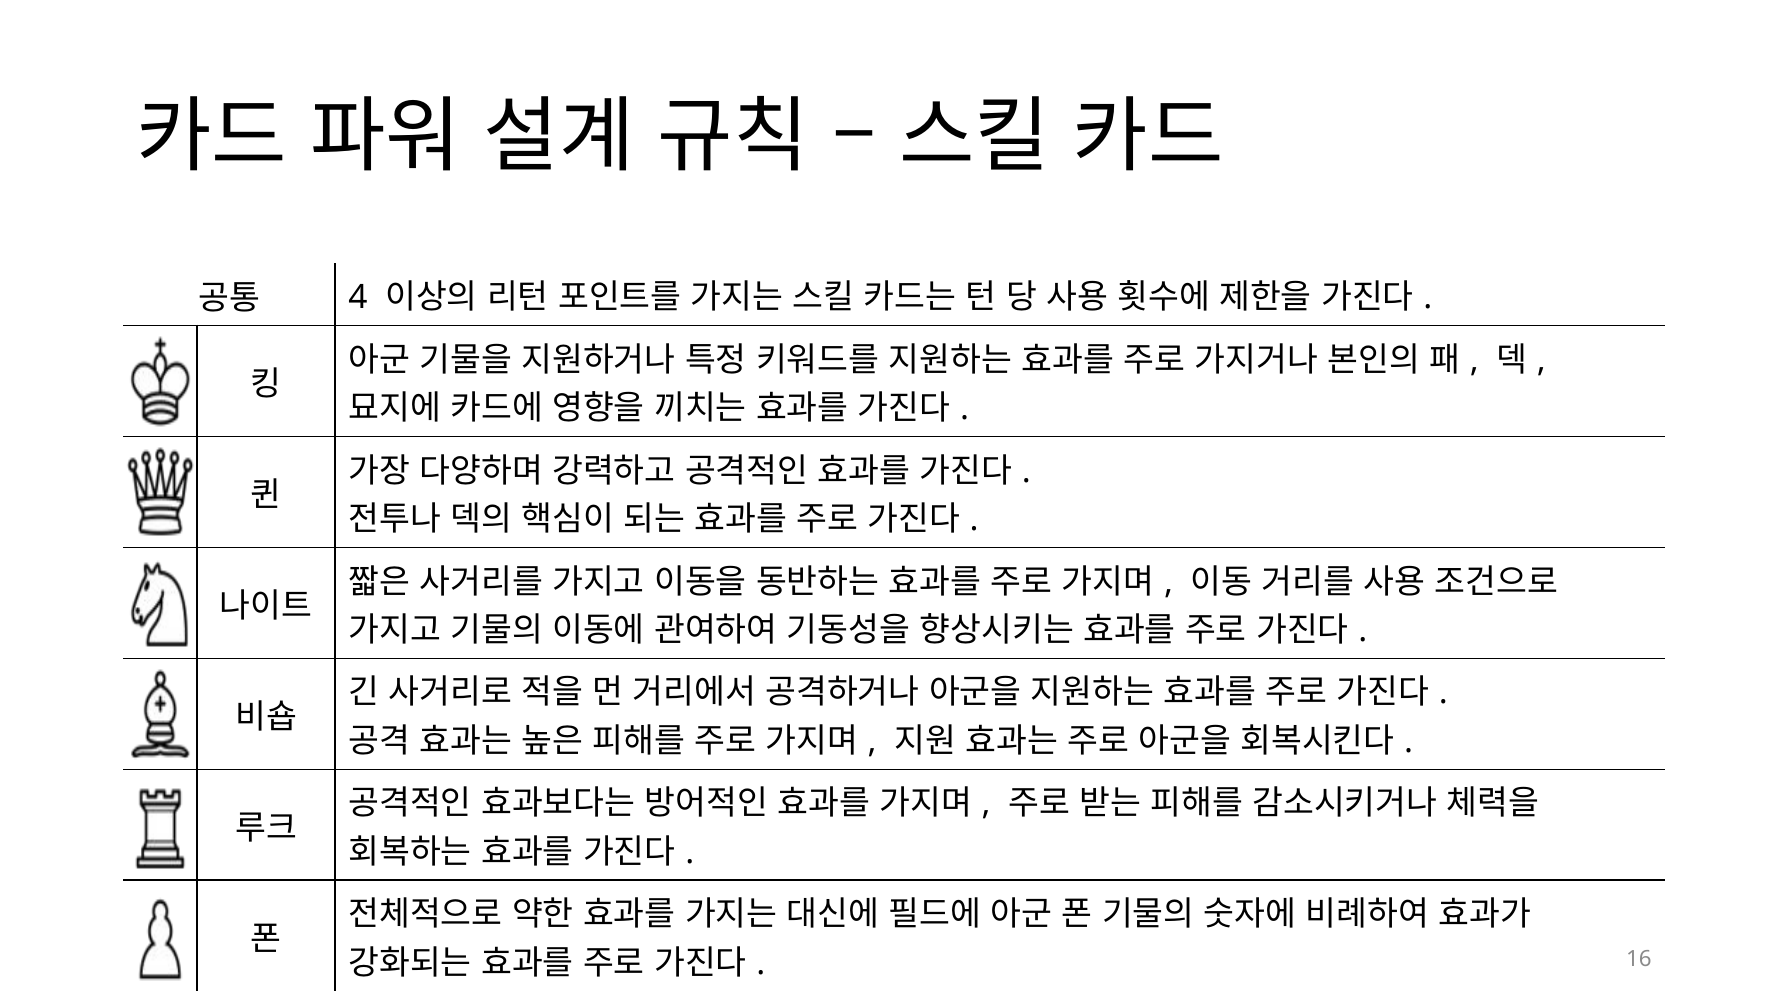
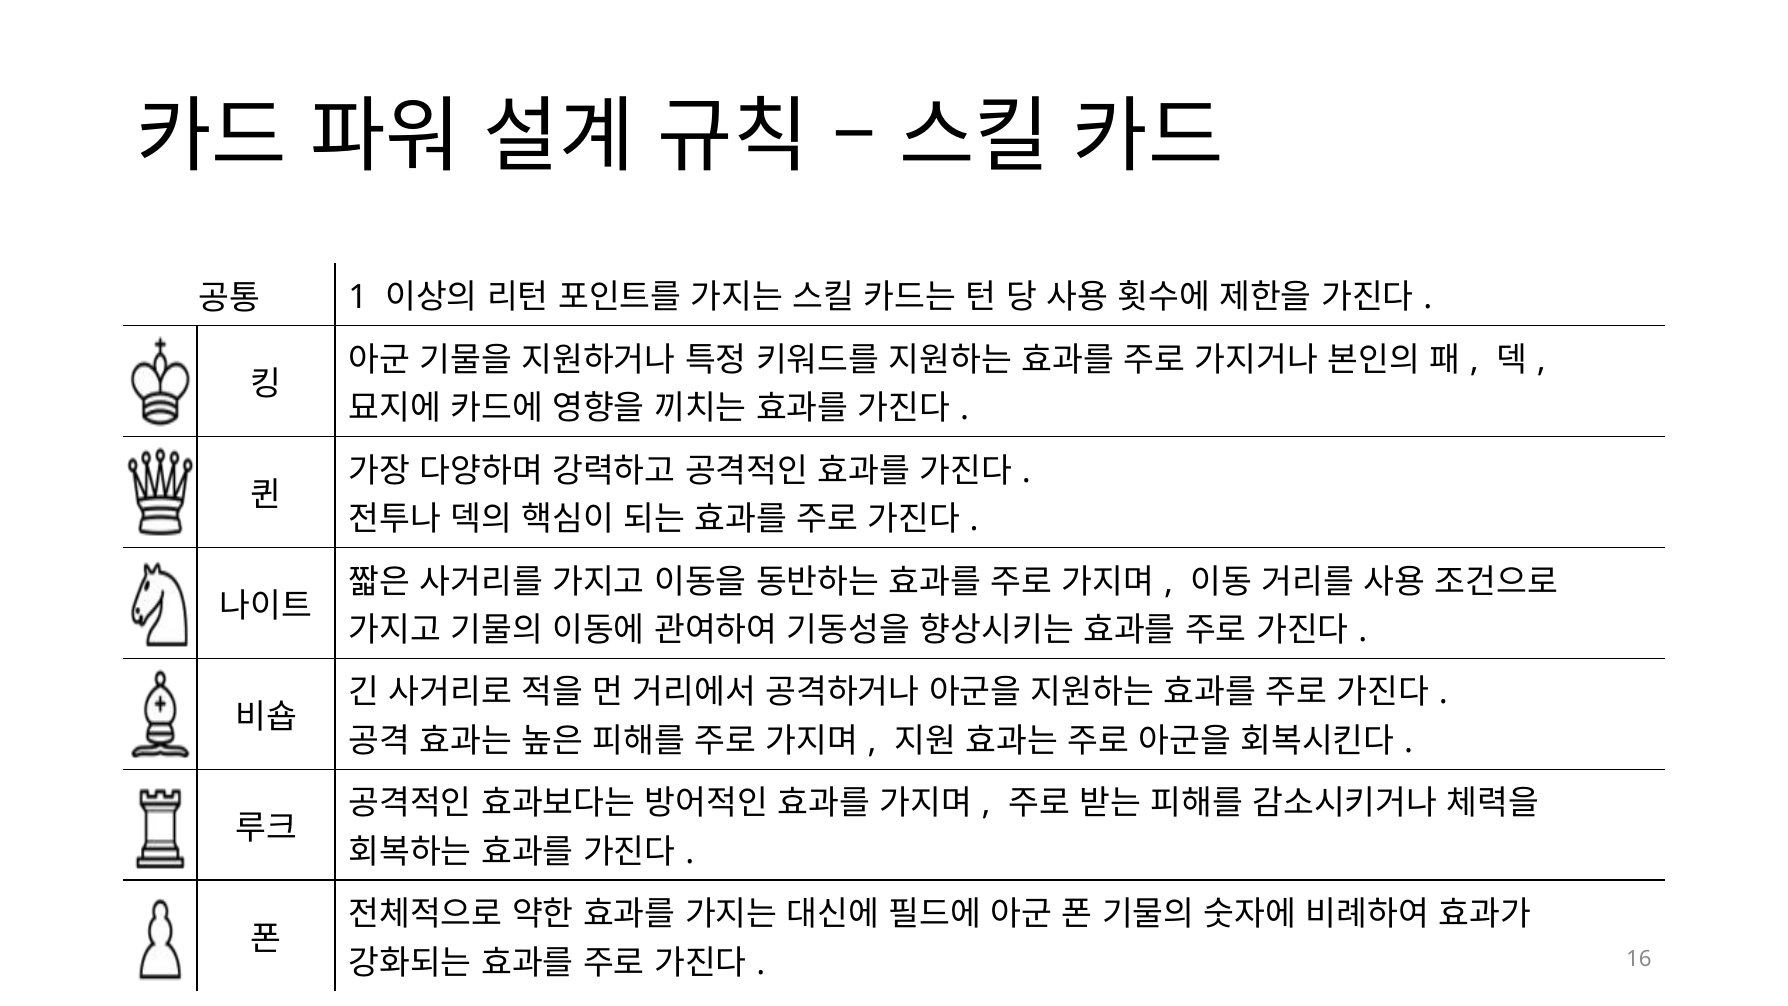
4: 4 -> 1 (358, 298)
